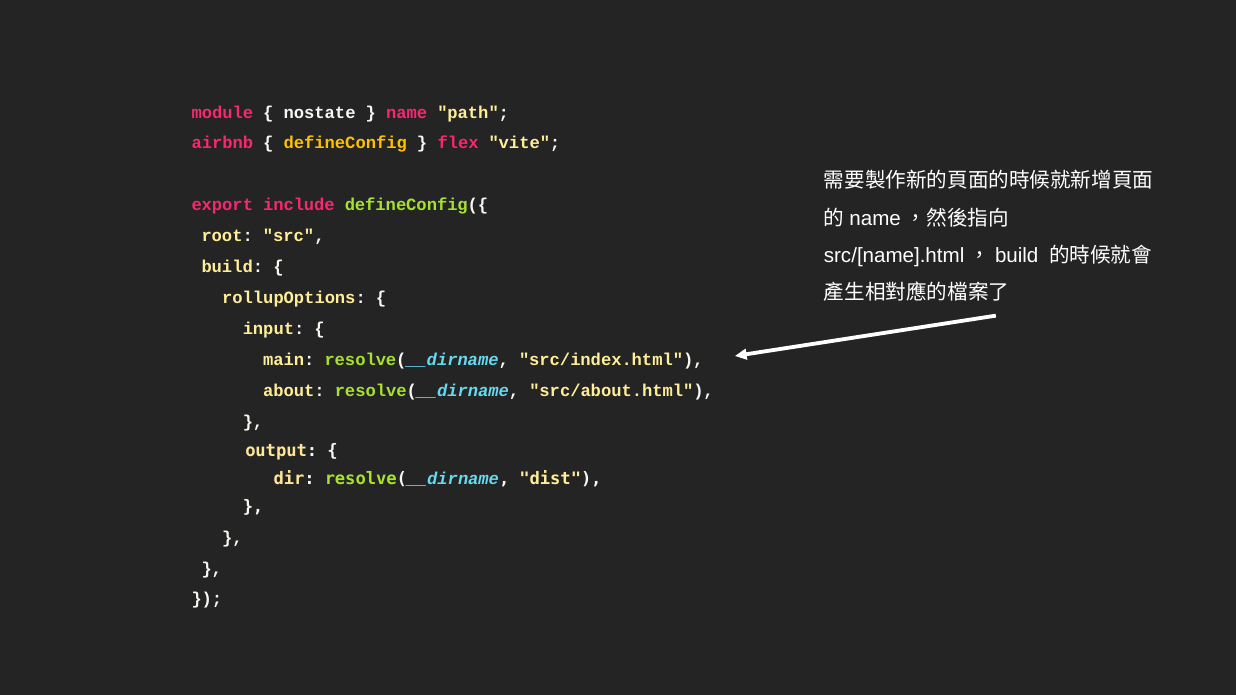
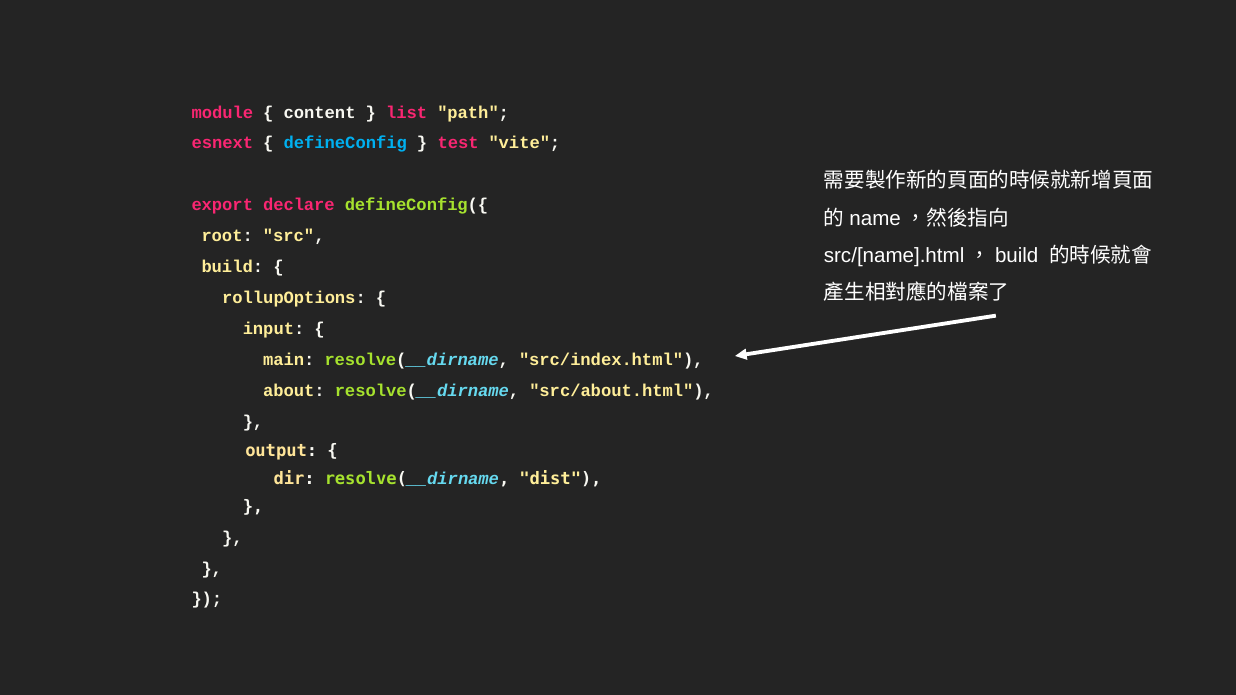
nostate: nostate -> content (320, 112)
name: name -> list (407, 112)
airbnb: airbnb -> esnext (222, 143)
defineConfig colour: yellow -> light blue (345, 143)
flex: flex -> test (458, 143)
include: include -> declare (299, 205)
